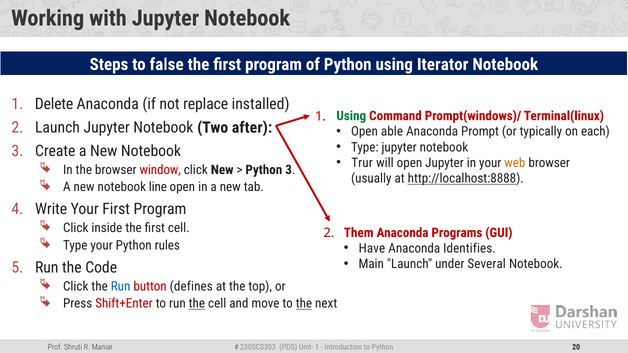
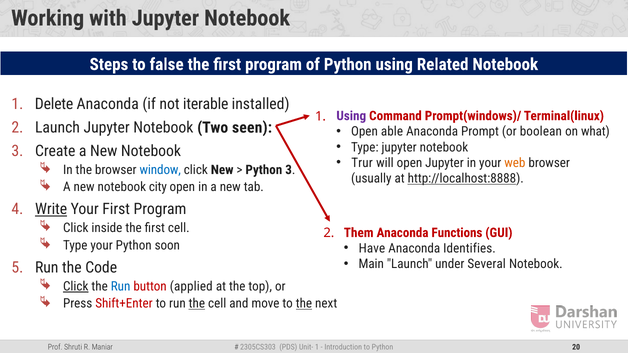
Iterator: Iterator -> Related (443, 64)
replace: replace -> iterable (206, 104)
Using colour: green -> purple (351, 116)
after: after -> seen (252, 128)
typically: typically -> boolean (541, 132)
each: each -> what (595, 132)
window colour: red -> blue (160, 170)
line: line -> city (158, 187)
Write underline: none -> present (51, 209)
Programs: Programs -> Functions (457, 233)
rules: rules -> soon (167, 246)
Click underline: none -> present (76, 286)
defines: defines -> applied (191, 286)
